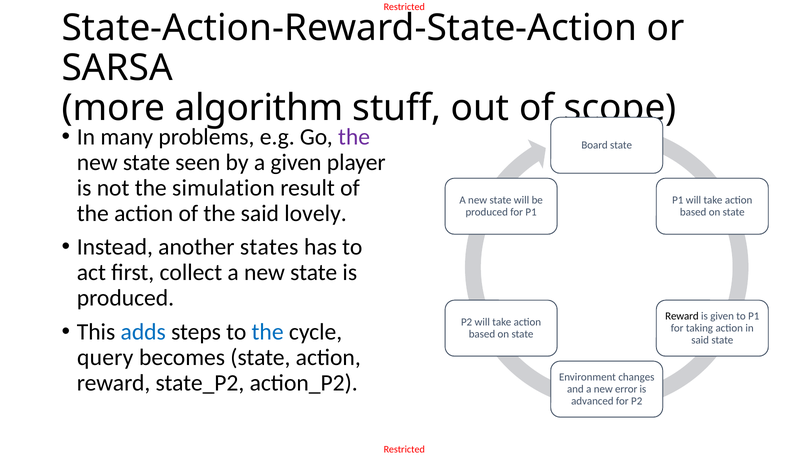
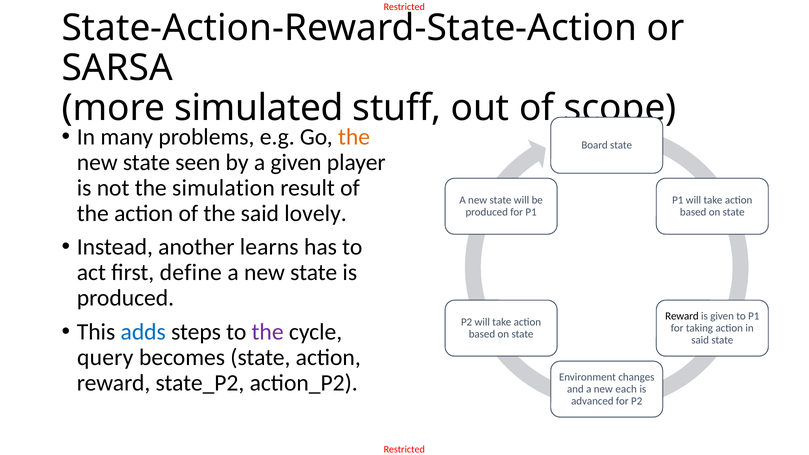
algorithm: algorithm -> simulated (259, 108)
the colour: purple -> orange (354, 137)
states: states -> learns (269, 247)
collect: collect -> define (191, 273)
the colour: blue -> purple (268, 332)
error: error -> each (626, 389)
